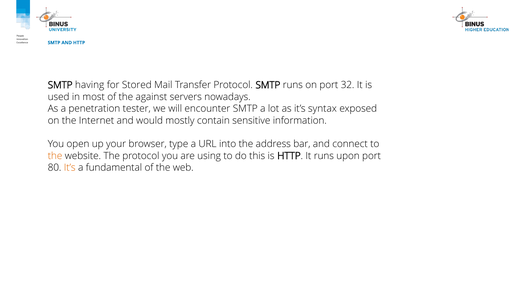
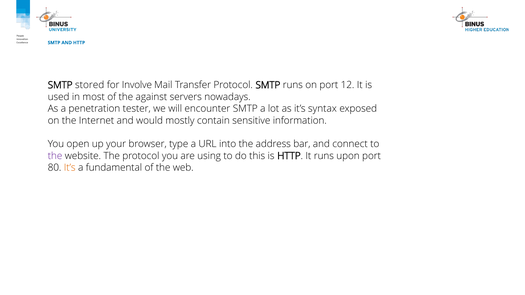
having: having -> stored (90, 85)
Stored: Stored -> Involve (137, 85)
32: 32 -> 12 (348, 85)
the colour: orange -> purple (55, 156)
